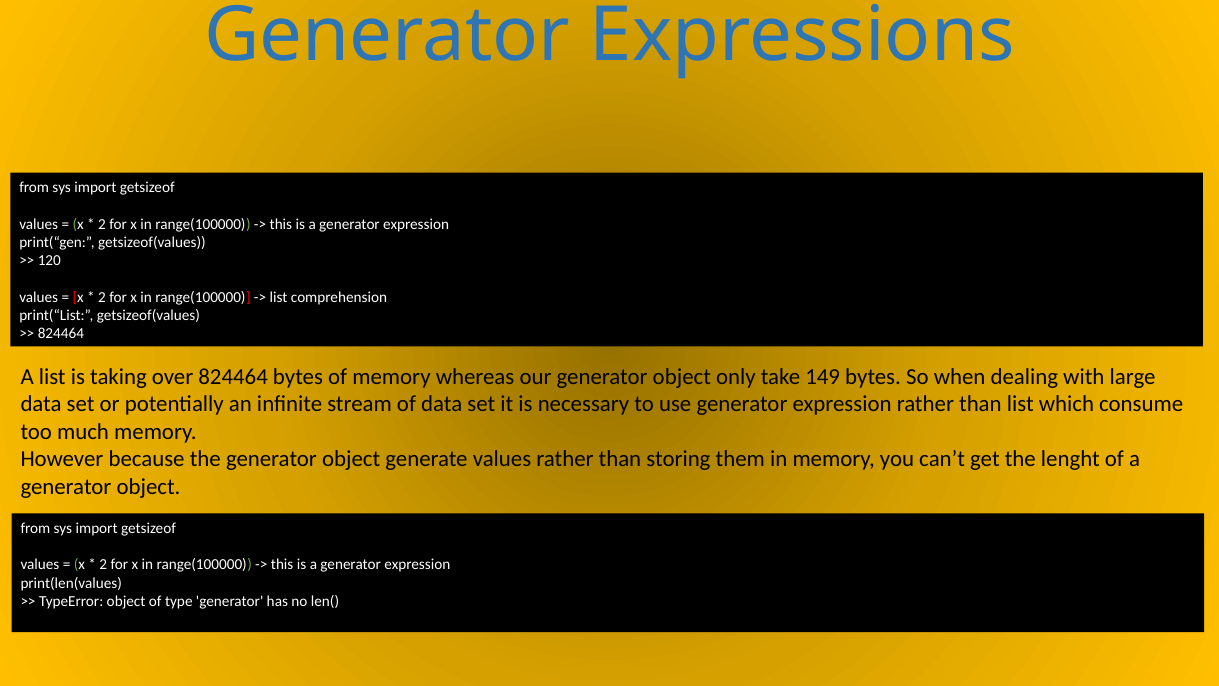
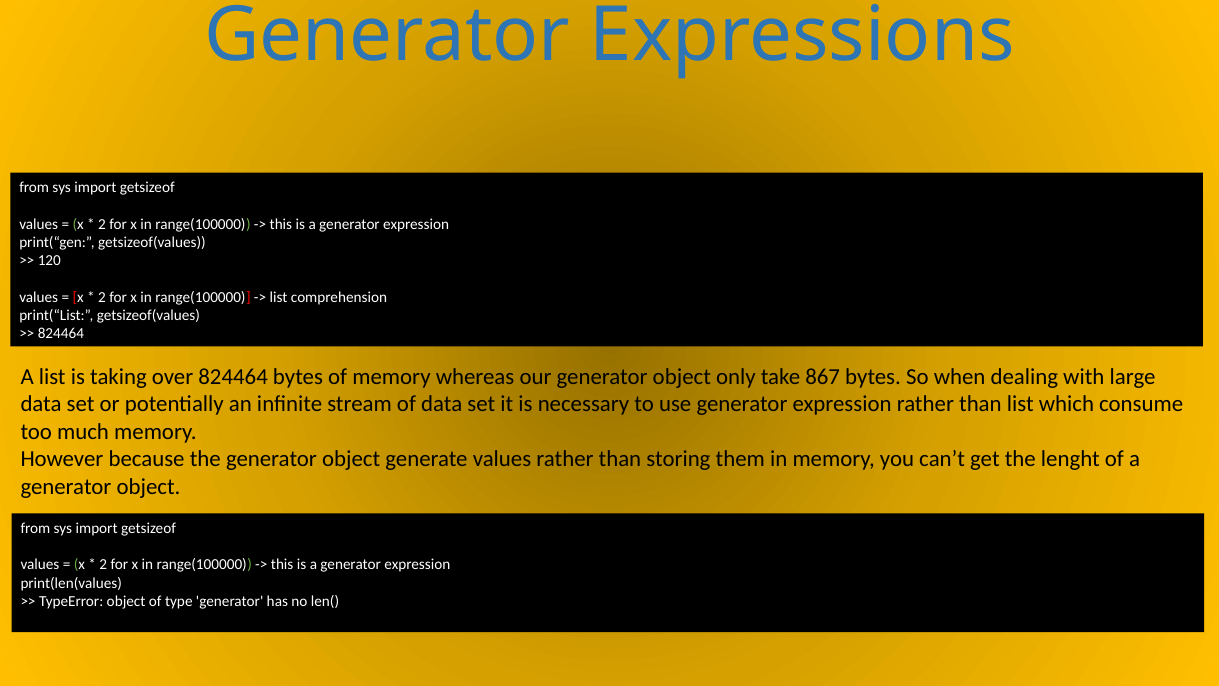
149: 149 -> 867 (823, 377)
